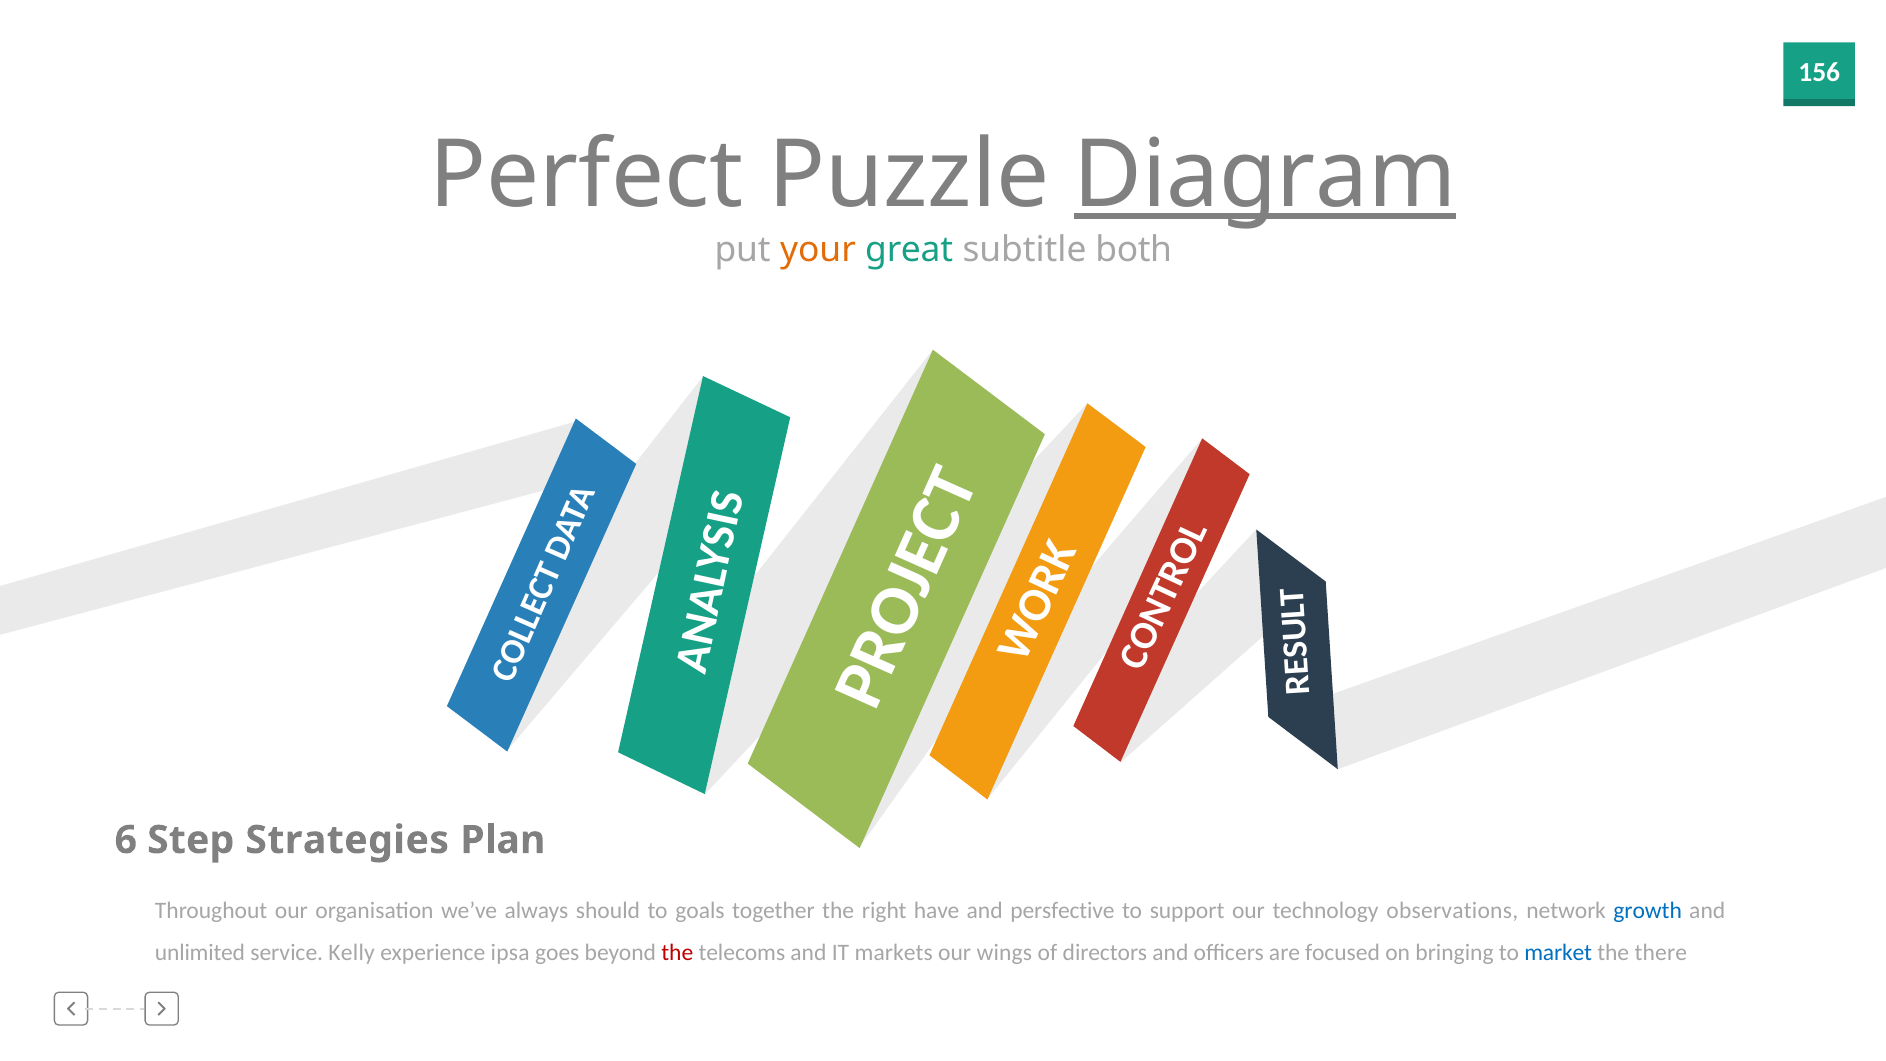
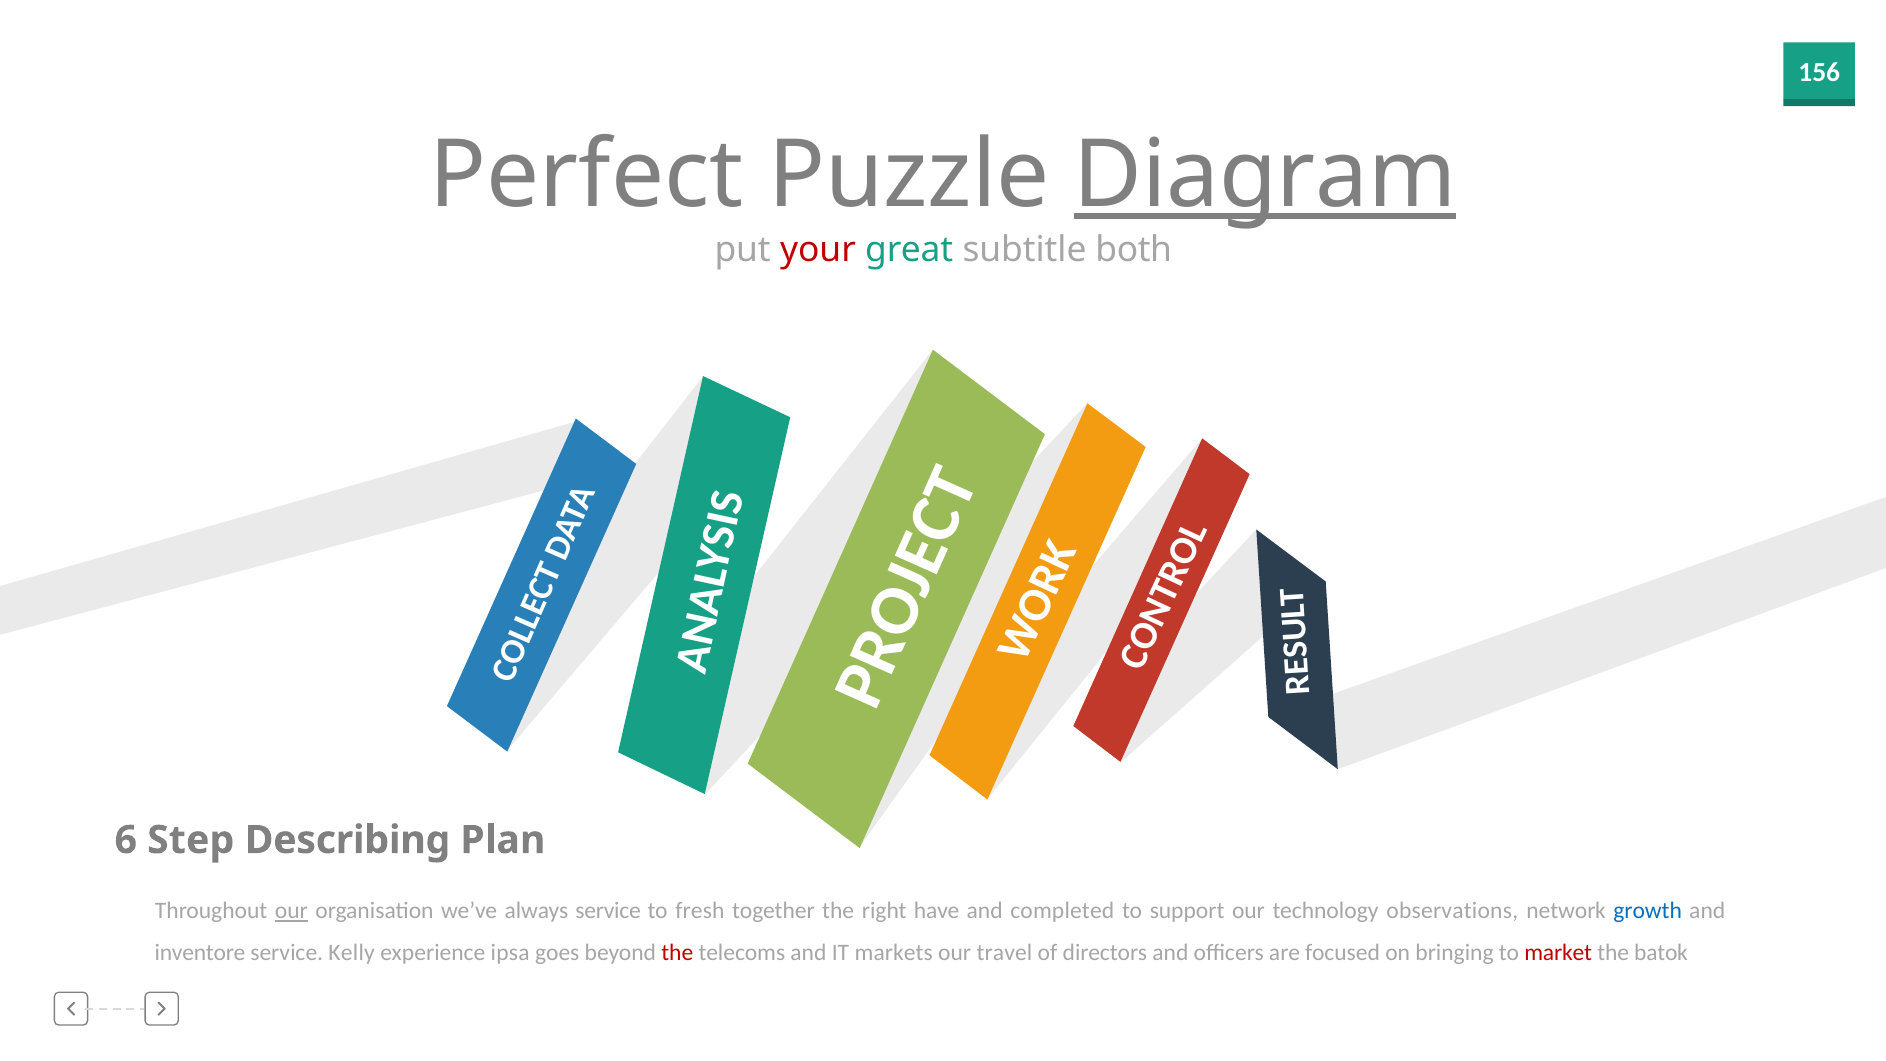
your colour: orange -> red (818, 250)
Strategies: Strategies -> Describing (348, 840)
our underline: none -> present (291, 911)
always should: should -> service (608, 911)
goals: goals -> fresh (700, 911)
persfective: persfective -> completed (1062, 911)
unlimited: unlimited -> inventore (200, 953)
wings: wings -> travel (1004, 953)
market colour: blue -> red (1558, 953)
there: there -> batok (1661, 953)
